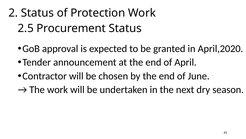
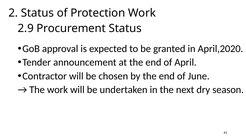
2.5: 2.5 -> 2.9 (26, 28)
